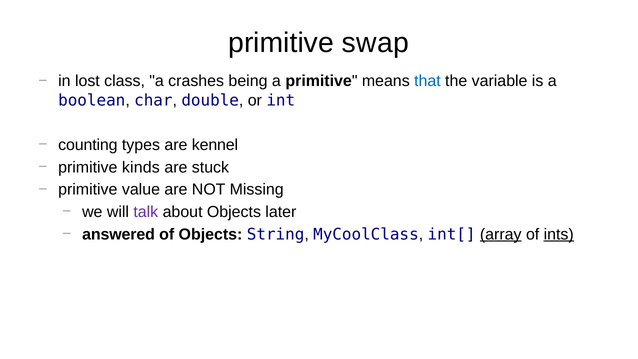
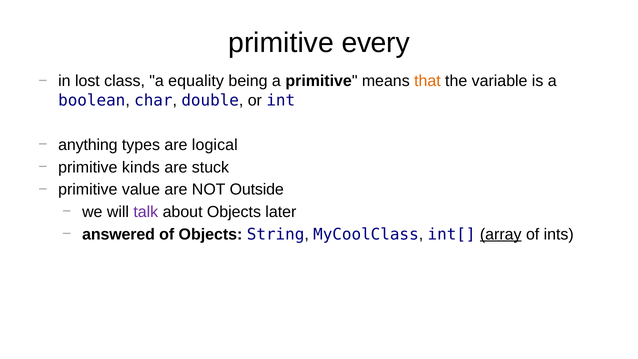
swap: swap -> every (376, 43)
crashes: crashes -> equality (196, 81)
that colour: blue -> orange (427, 81)
counting: counting -> anything (88, 145)
kennel: kennel -> logical (215, 145)
Missing: Missing -> Outside (257, 190)
ints underline: present -> none (559, 234)
